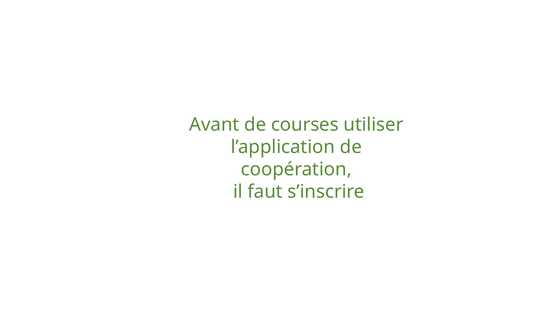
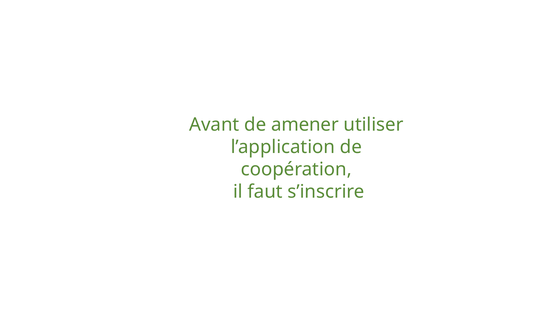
courses: courses -> amener (305, 125)
